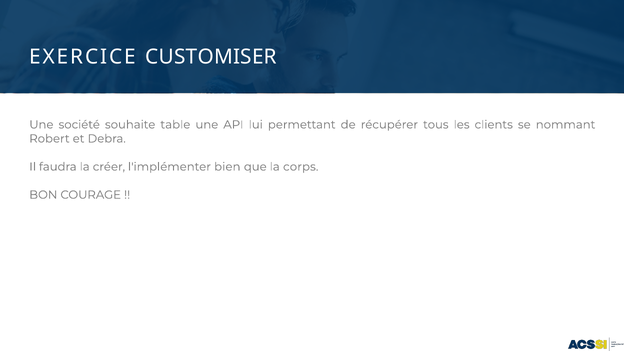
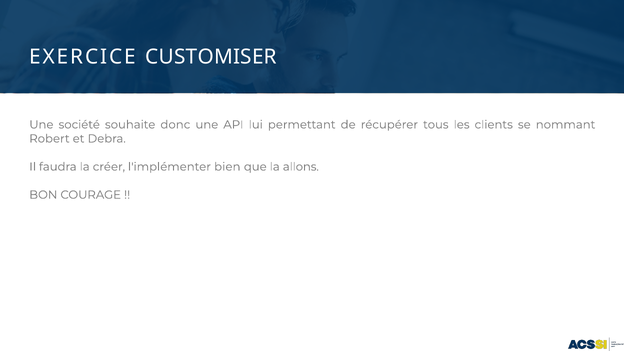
table: table -> donc (175, 125)
corps: corps -> allons (301, 167)
